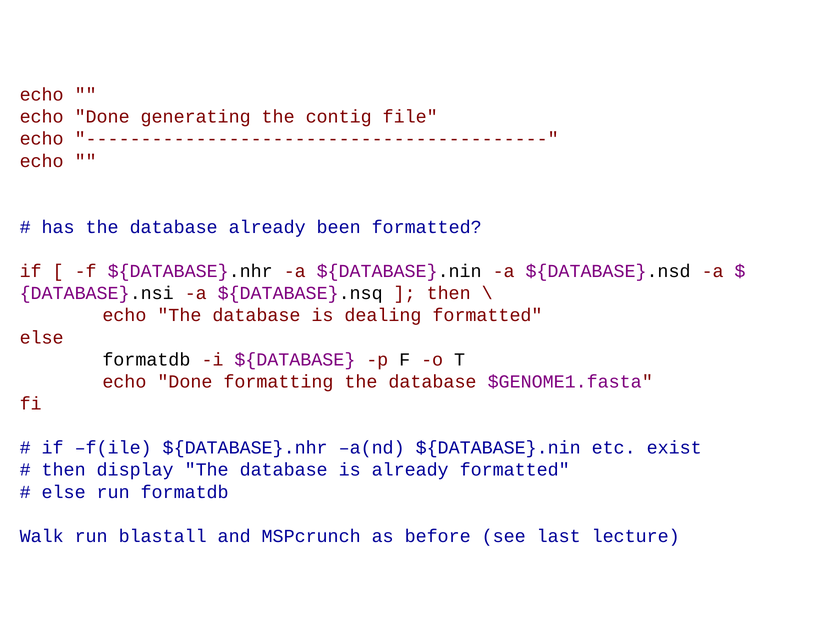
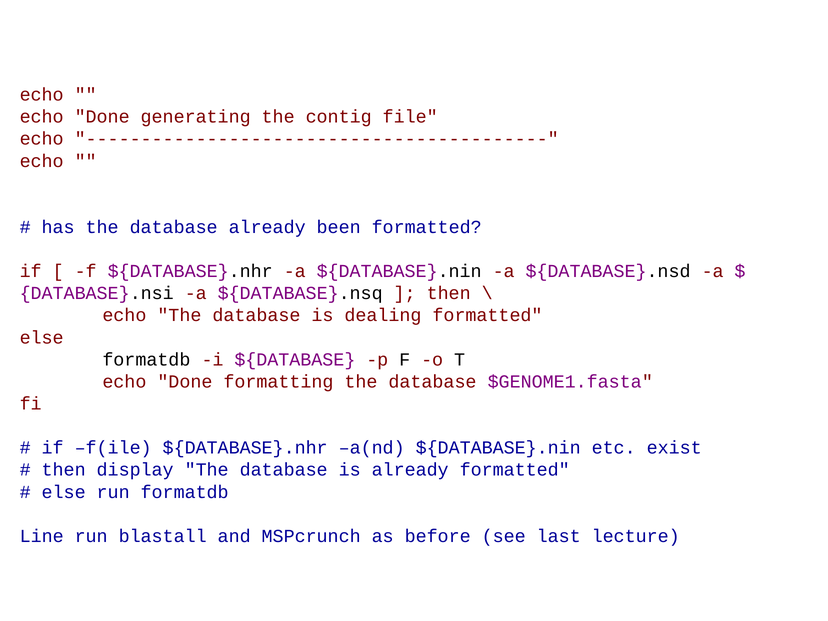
Walk: Walk -> Line (42, 536)
